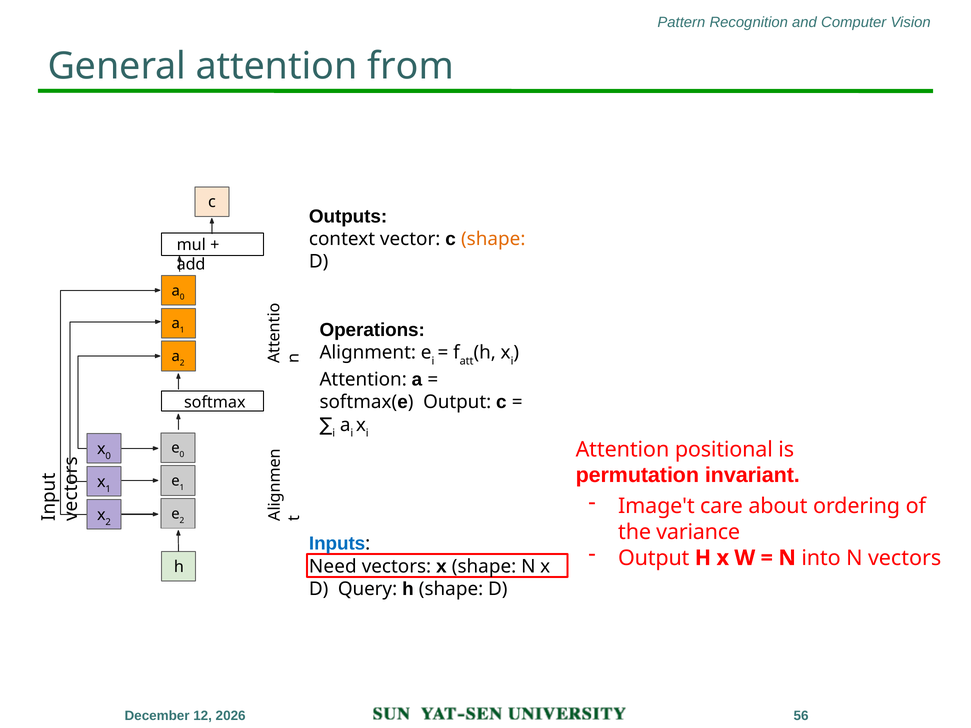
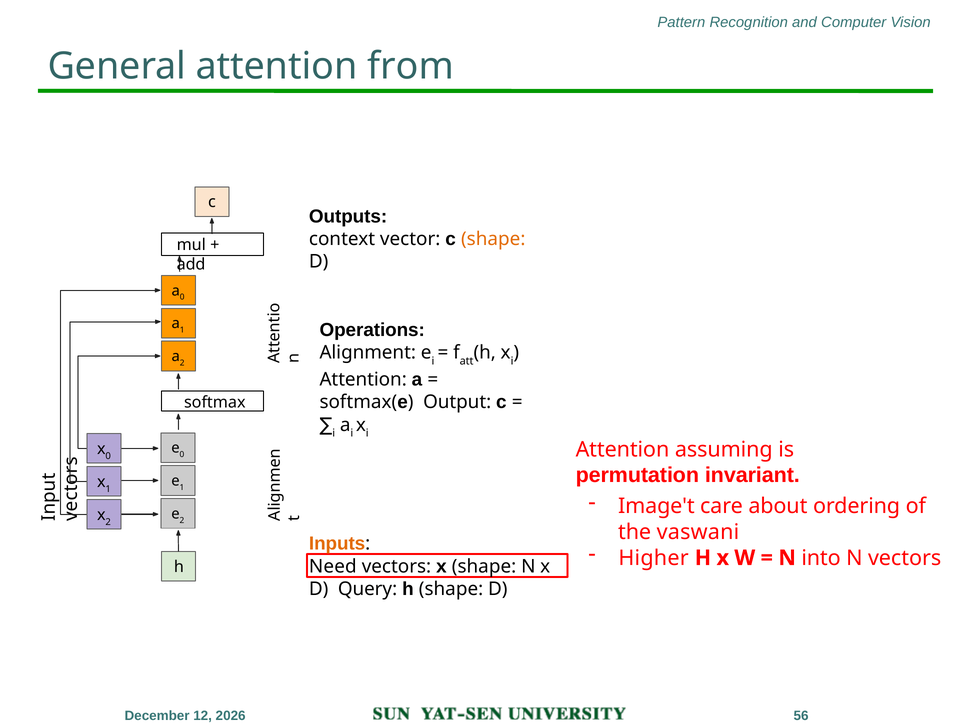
positional: positional -> assuming (724, 450)
variance: variance -> vaswani (698, 532)
Inputs colour: blue -> orange (337, 544)
Output: Output -> Higher (654, 558)
